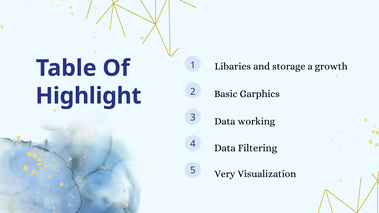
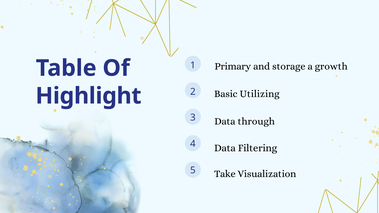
Libaries: Libaries -> Primary (233, 66)
Garphics: Garphics -> Utilizing (260, 94)
working: working -> through (256, 121)
Very: Very -> Take (225, 174)
